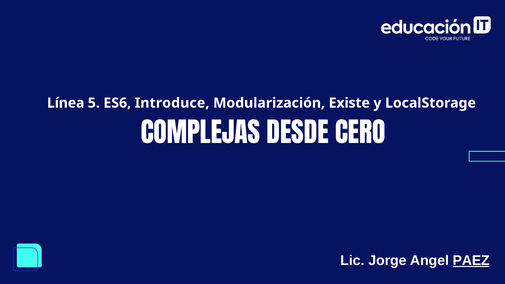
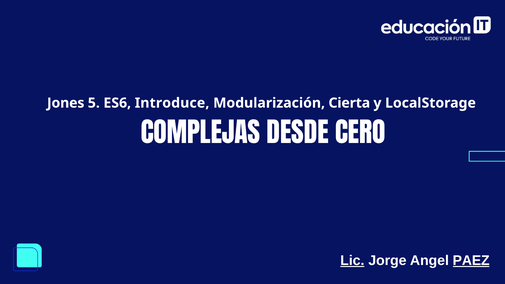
Línea: Línea -> Jones (66, 103)
Existe: Existe -> Cierta (349, 103)
Lic underline: none -> present (352, 260)
